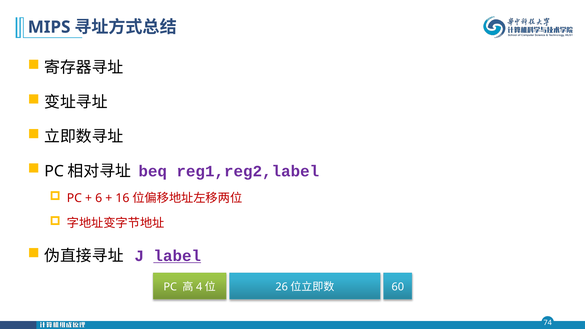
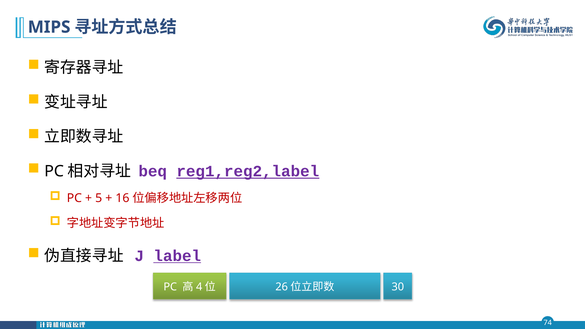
reg1,reg2,label underline: none -> present (248, 171)
6: 6 -> 5 (99, 198)
60: 60 -> 30 (398, 287)
